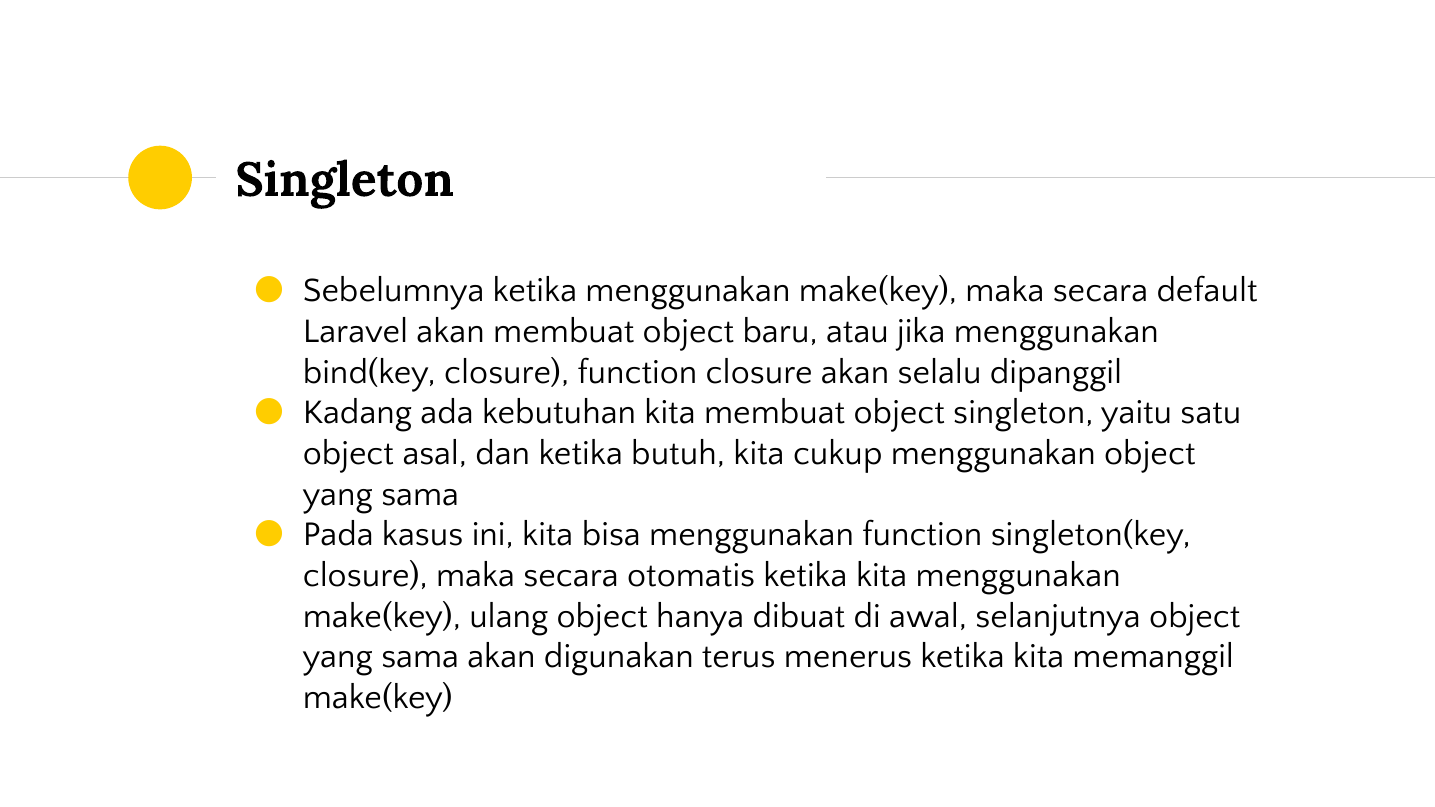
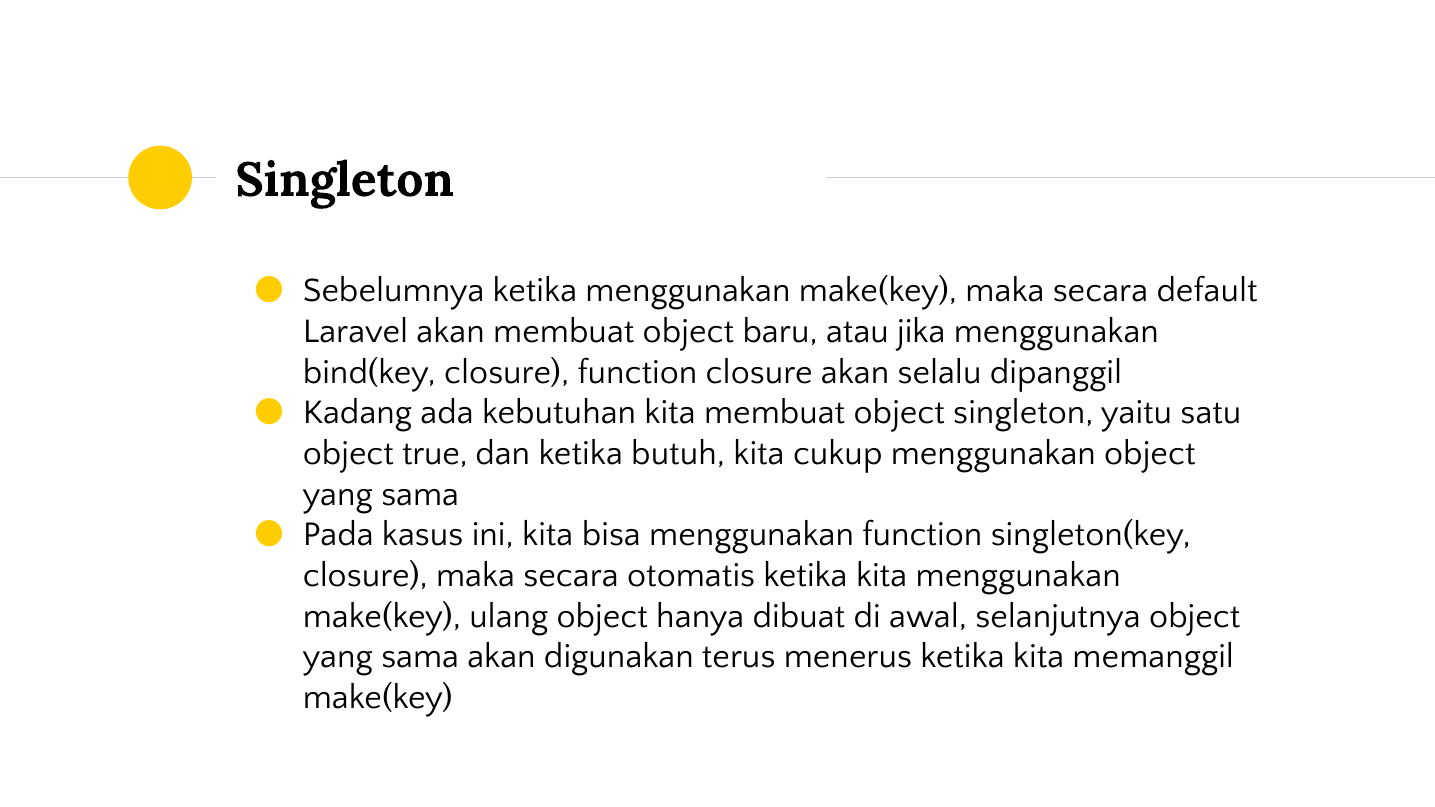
asal: asal -> true (435, 453)
